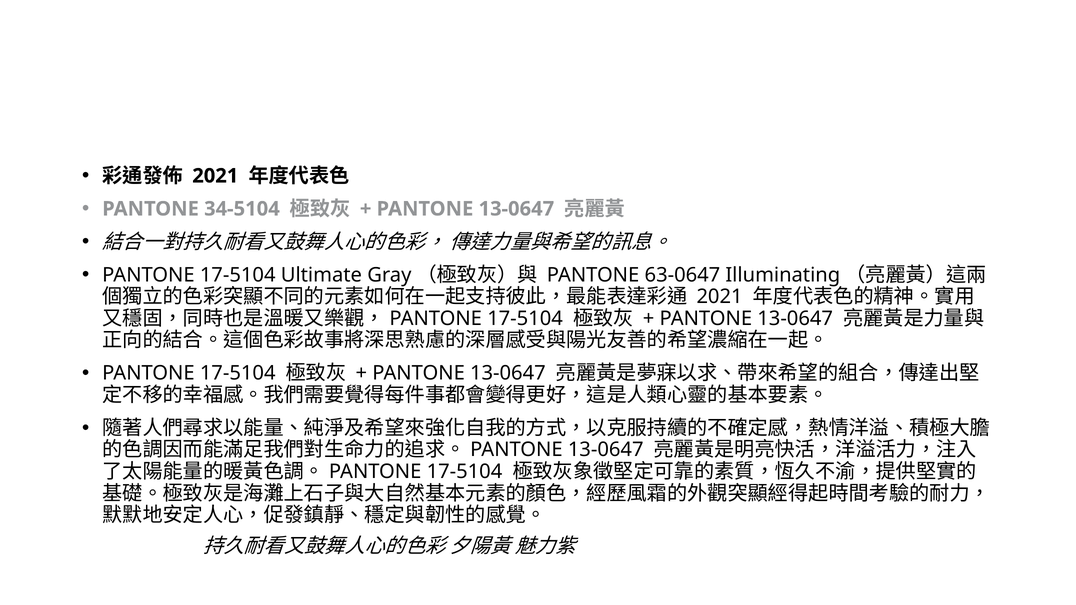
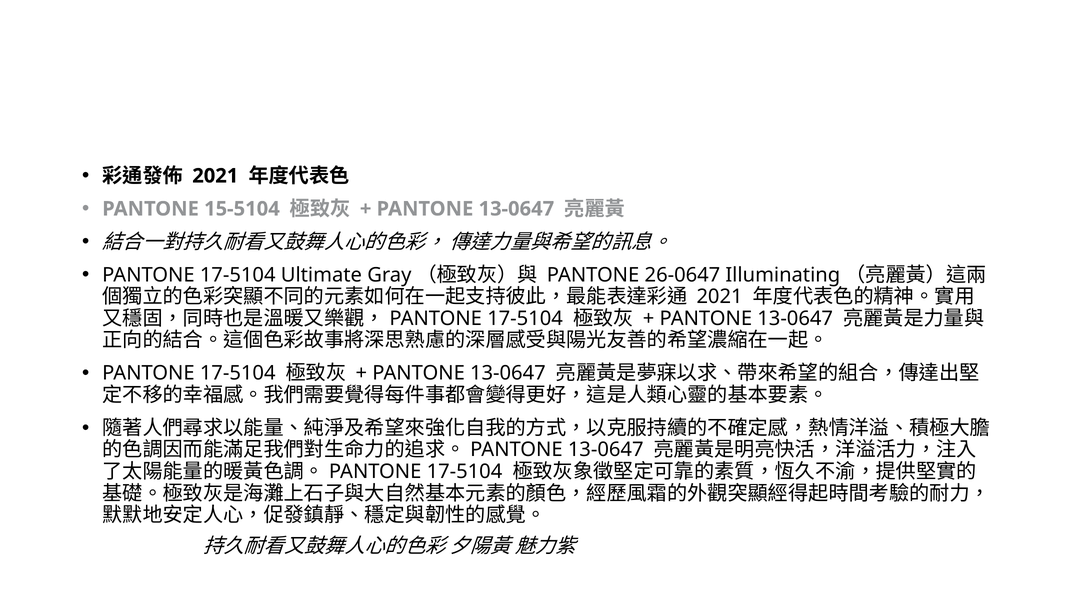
34-5104: 34-5104 -> 15-5104 (242, 209)
63-0647: 63-0647 -> 26-0647 (682, 275)
